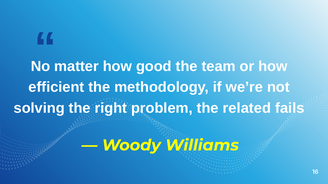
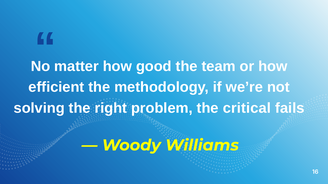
related: related -> critical (247, 108)
